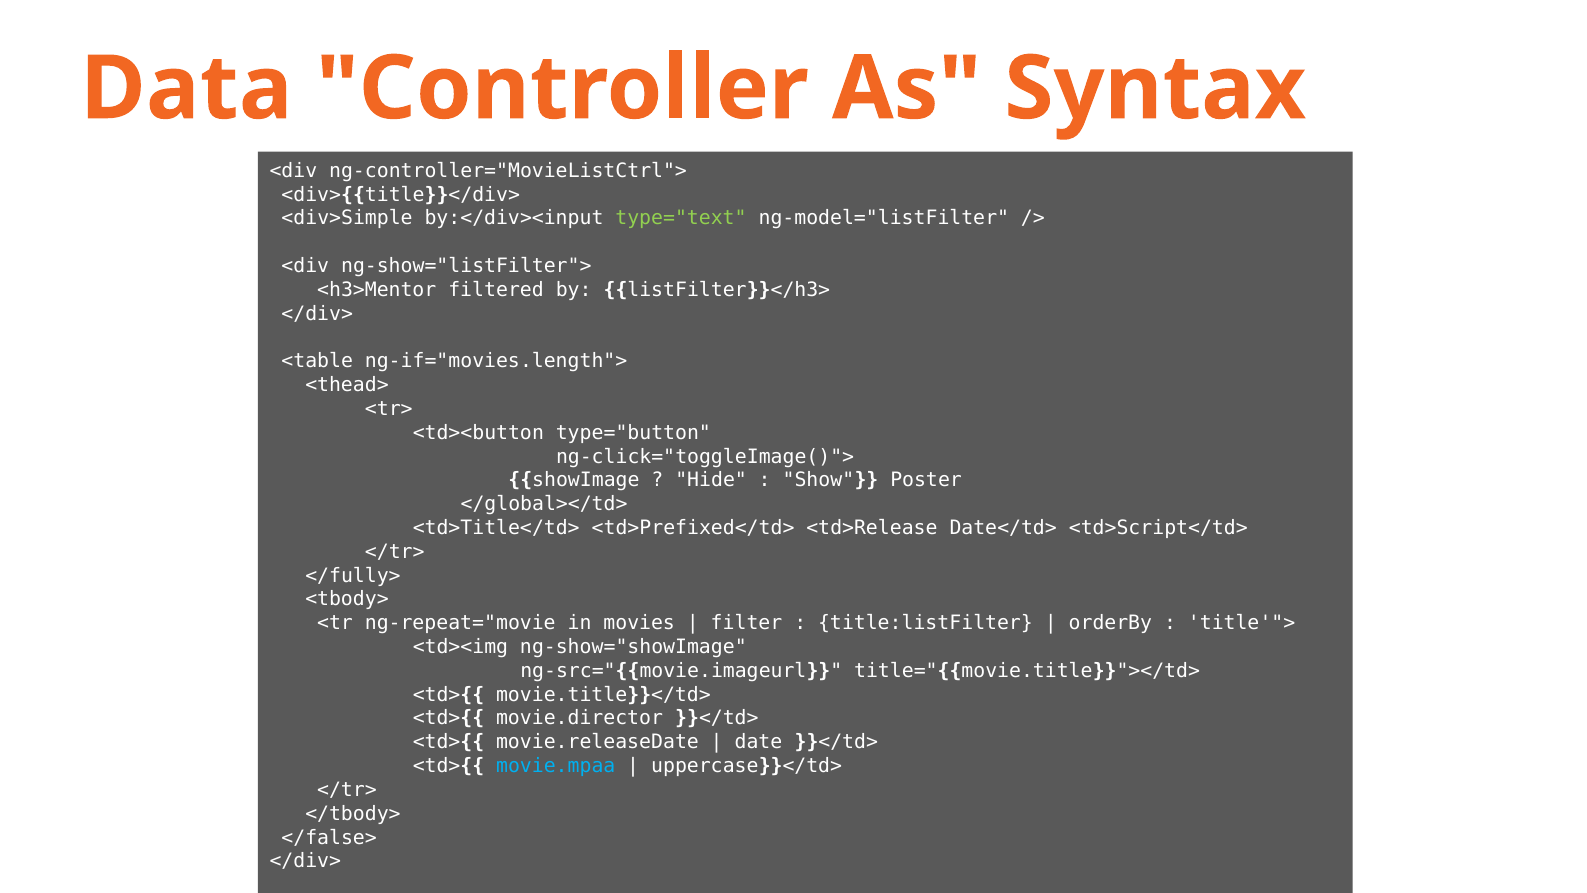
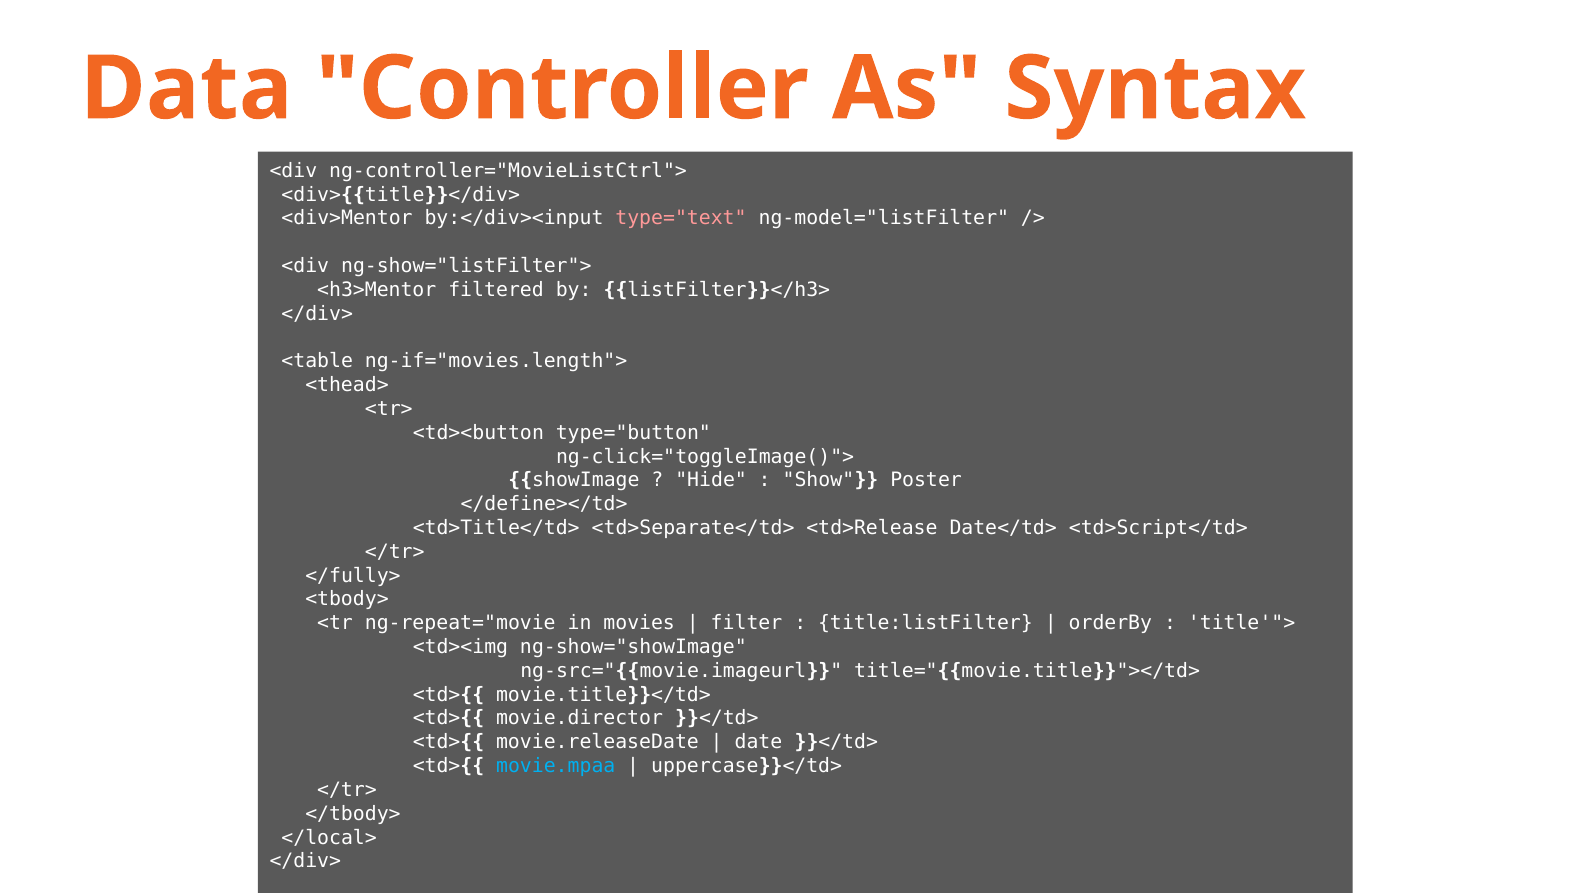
<div>Simple: <div>Simple -> <div>Mentor (347, 218)
type="text colour: light green -> pink (681, 218)
</global></td>: </global></td> -> </define></td> (544, 504)
<td>Prefixed</td>: <td>Prefixed</td> -> <td>Separate</td> (693, 528)
</false>: </false> -> </local> (329, 837)
